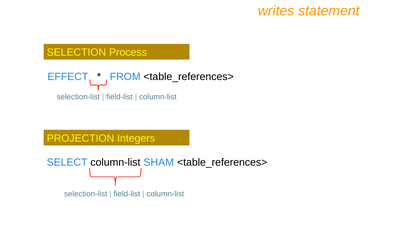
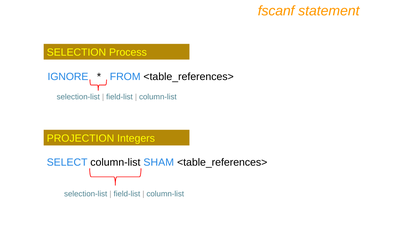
writes: writes -> fscanf (276, 11)
EFFECT: EFFECT -> IGNORE (68, 77)
